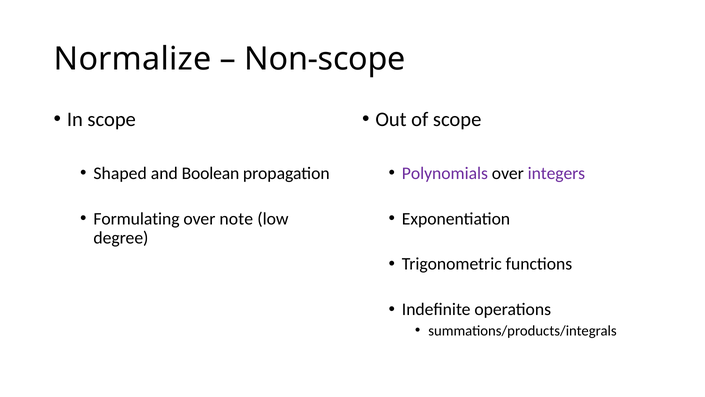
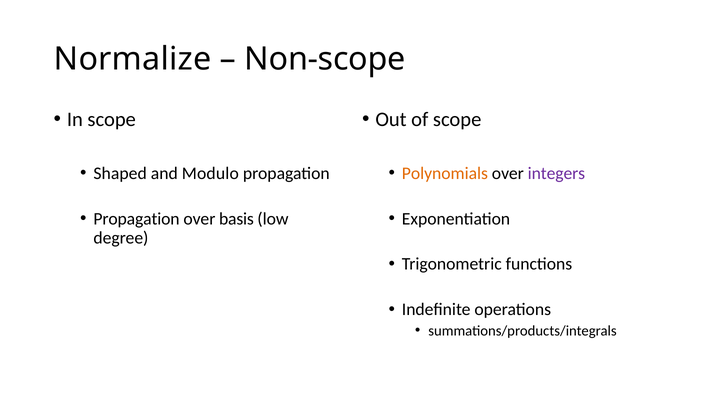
Boolean: Boolean -> Modulo (210, 173)
Polynomials colour: purple -> orange (445, 173)
Formulating: Formulating -> Propagation (137, 218)
note: note -> basis (236, 218)
